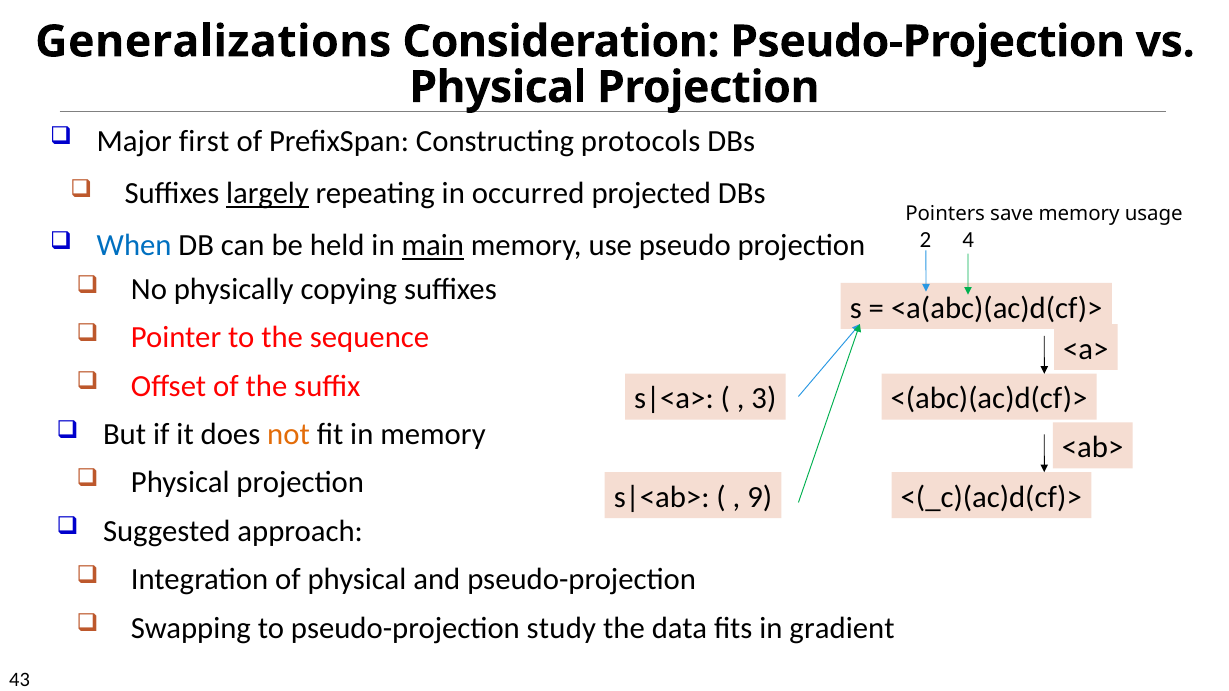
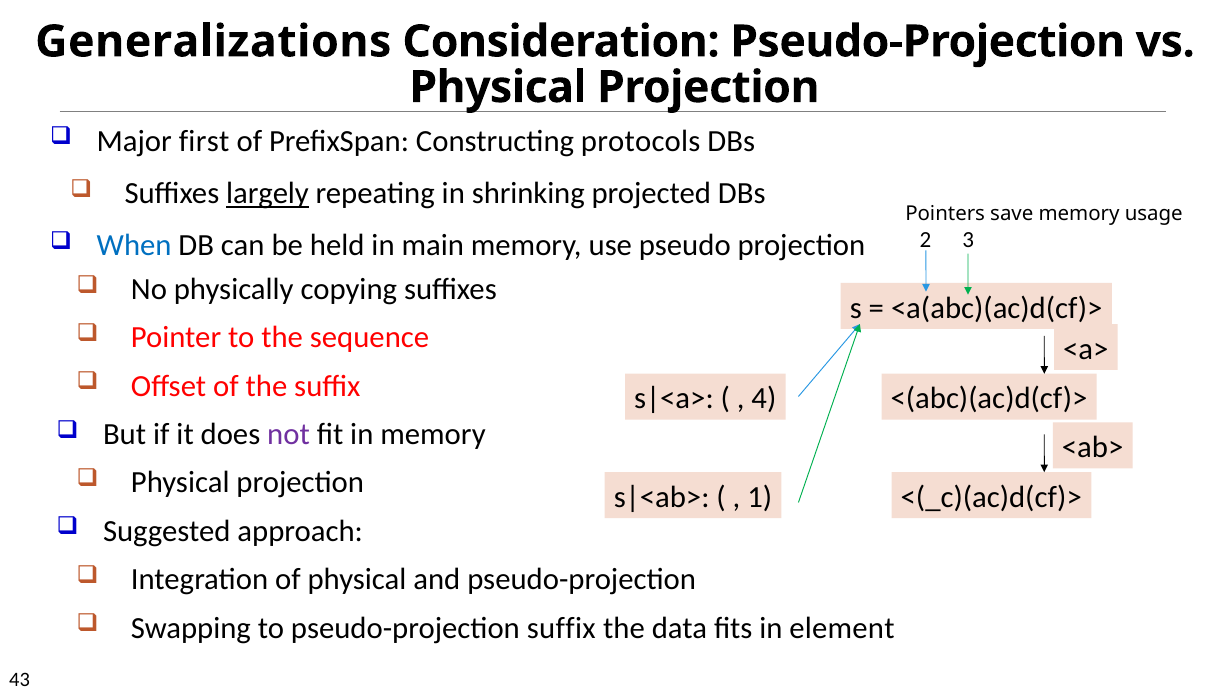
occurred: occurred -> shrinking (528, 193)
4: 4 -> 3 (968, 240)
main underline: present -> none (433, 246)
3: 3 -> 4 (764, 399)
not colour: orange -> purple (288, 435)
9: 9 -> 1 (760, 497)
pseudo-projection study: study -> suffix (561, 628)
gradient: gradient -> element (842, 628)
